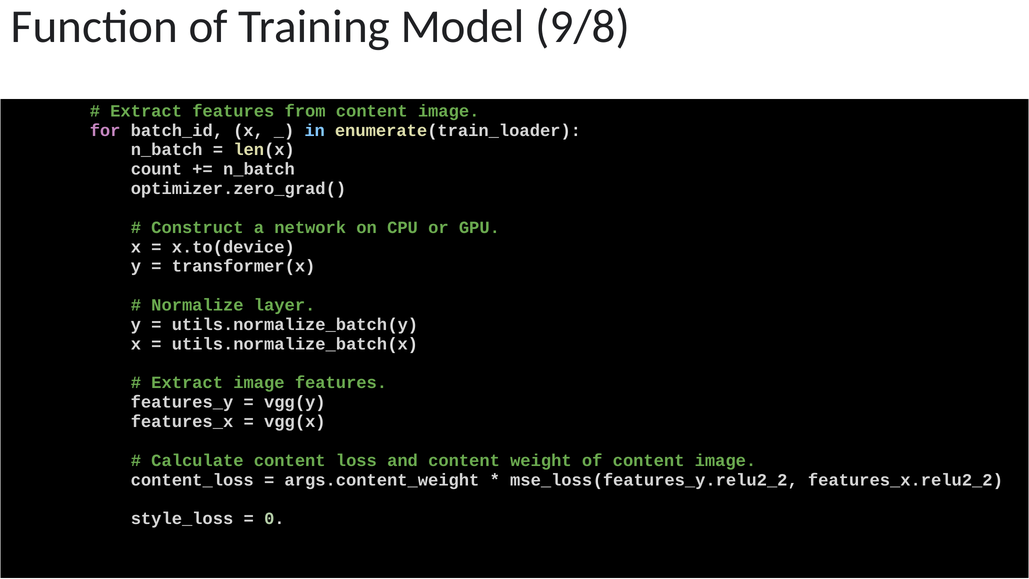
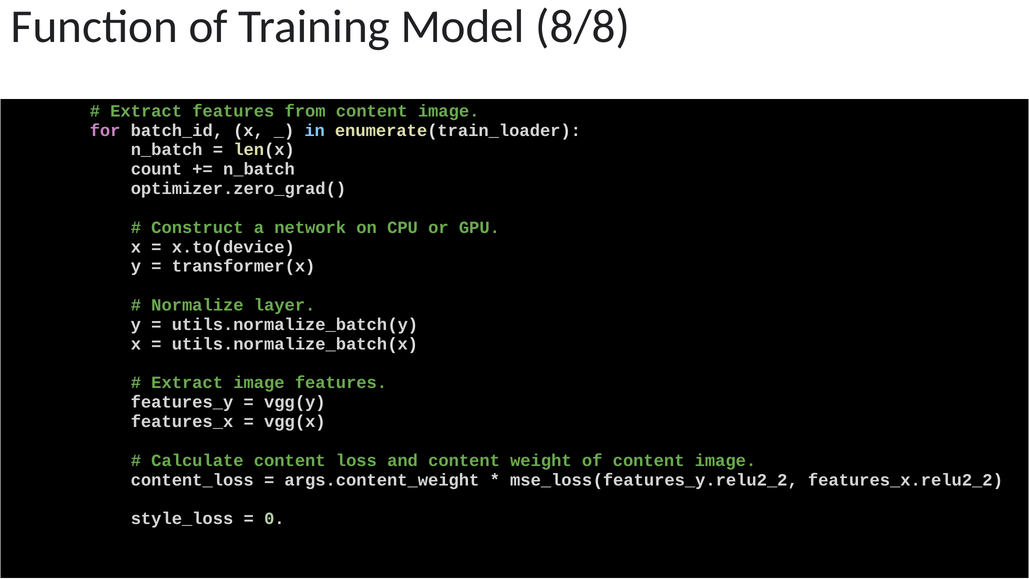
9/8: 9/8 -> 8/8 (583, 27)
